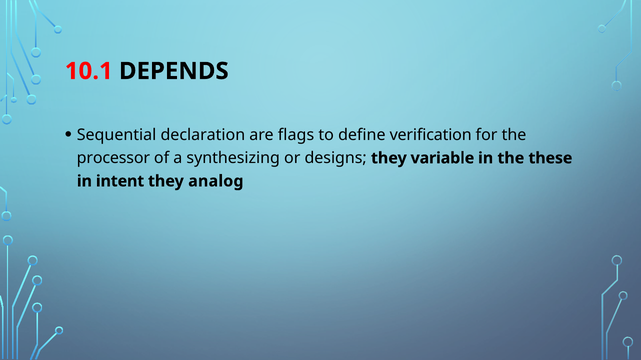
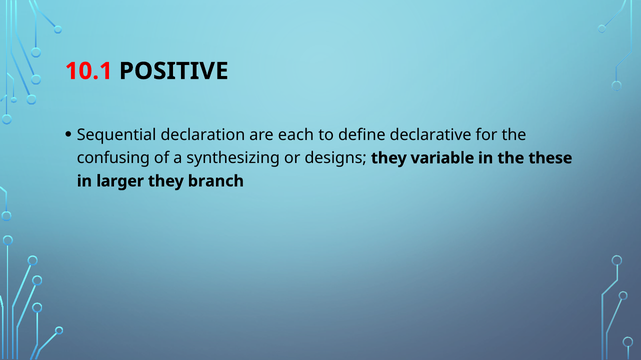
DEPENDS: DEPENDS -> POSITIVE (174, 71)
flags: flags -> each (296, 135)
verification: verification -> declarative (431, 135)
processor: processor -> confusing (113, 158)
intent: intent -> larger (120, 181)
analog: analog -> branch (216, 181)
